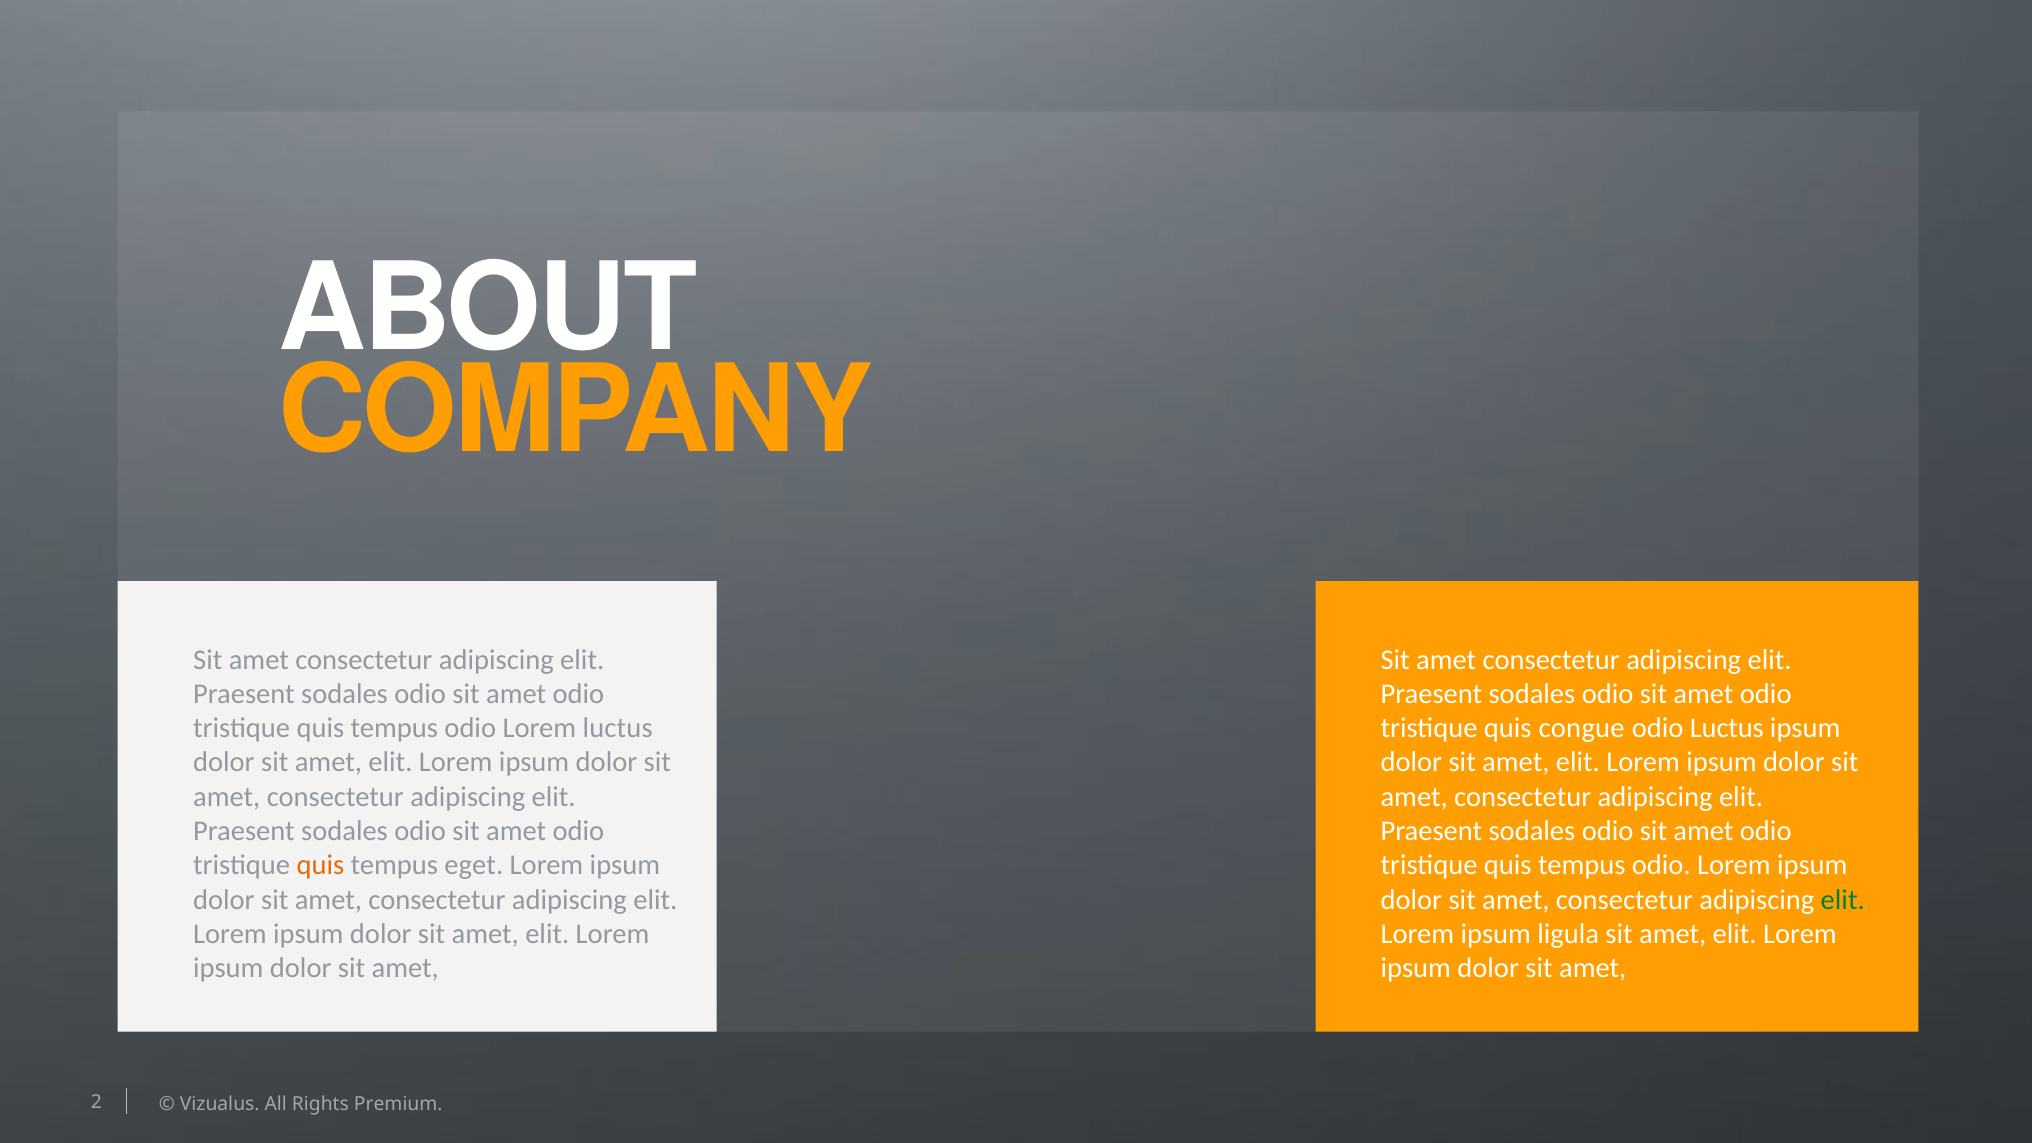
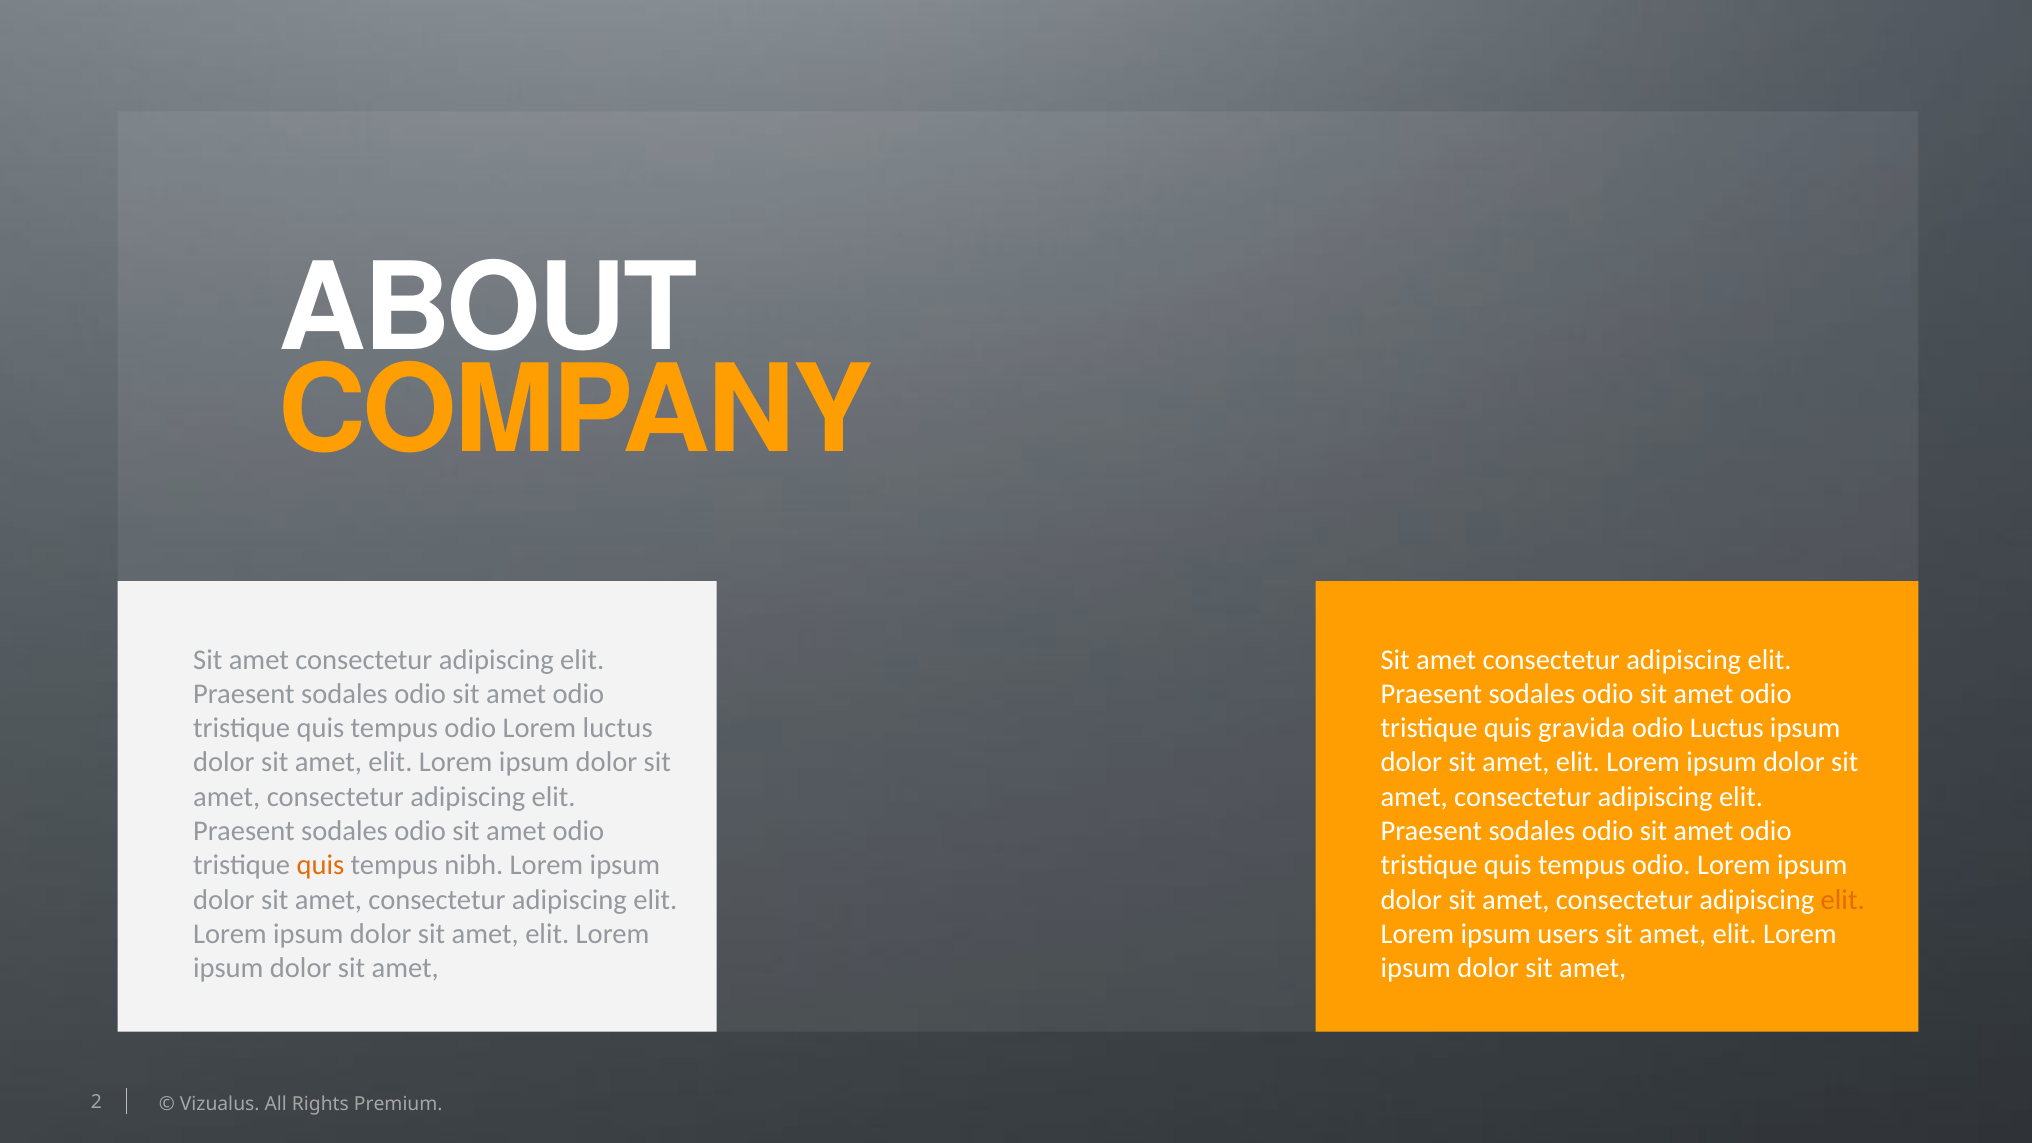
congue: congue -> gravida (1582, 728)
eget: eget -> nibh (474, 865)
elit colour: green -> orange (1843, 900)
ligula: ligula -> users (1568, 934)
